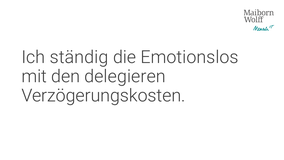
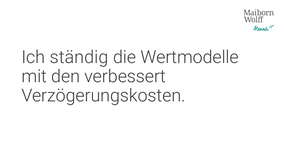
Emotionslos: Emotionslos -> Wertmodelle (190, 57)
delegieren: delegieren -> verbessert (125, 76)
